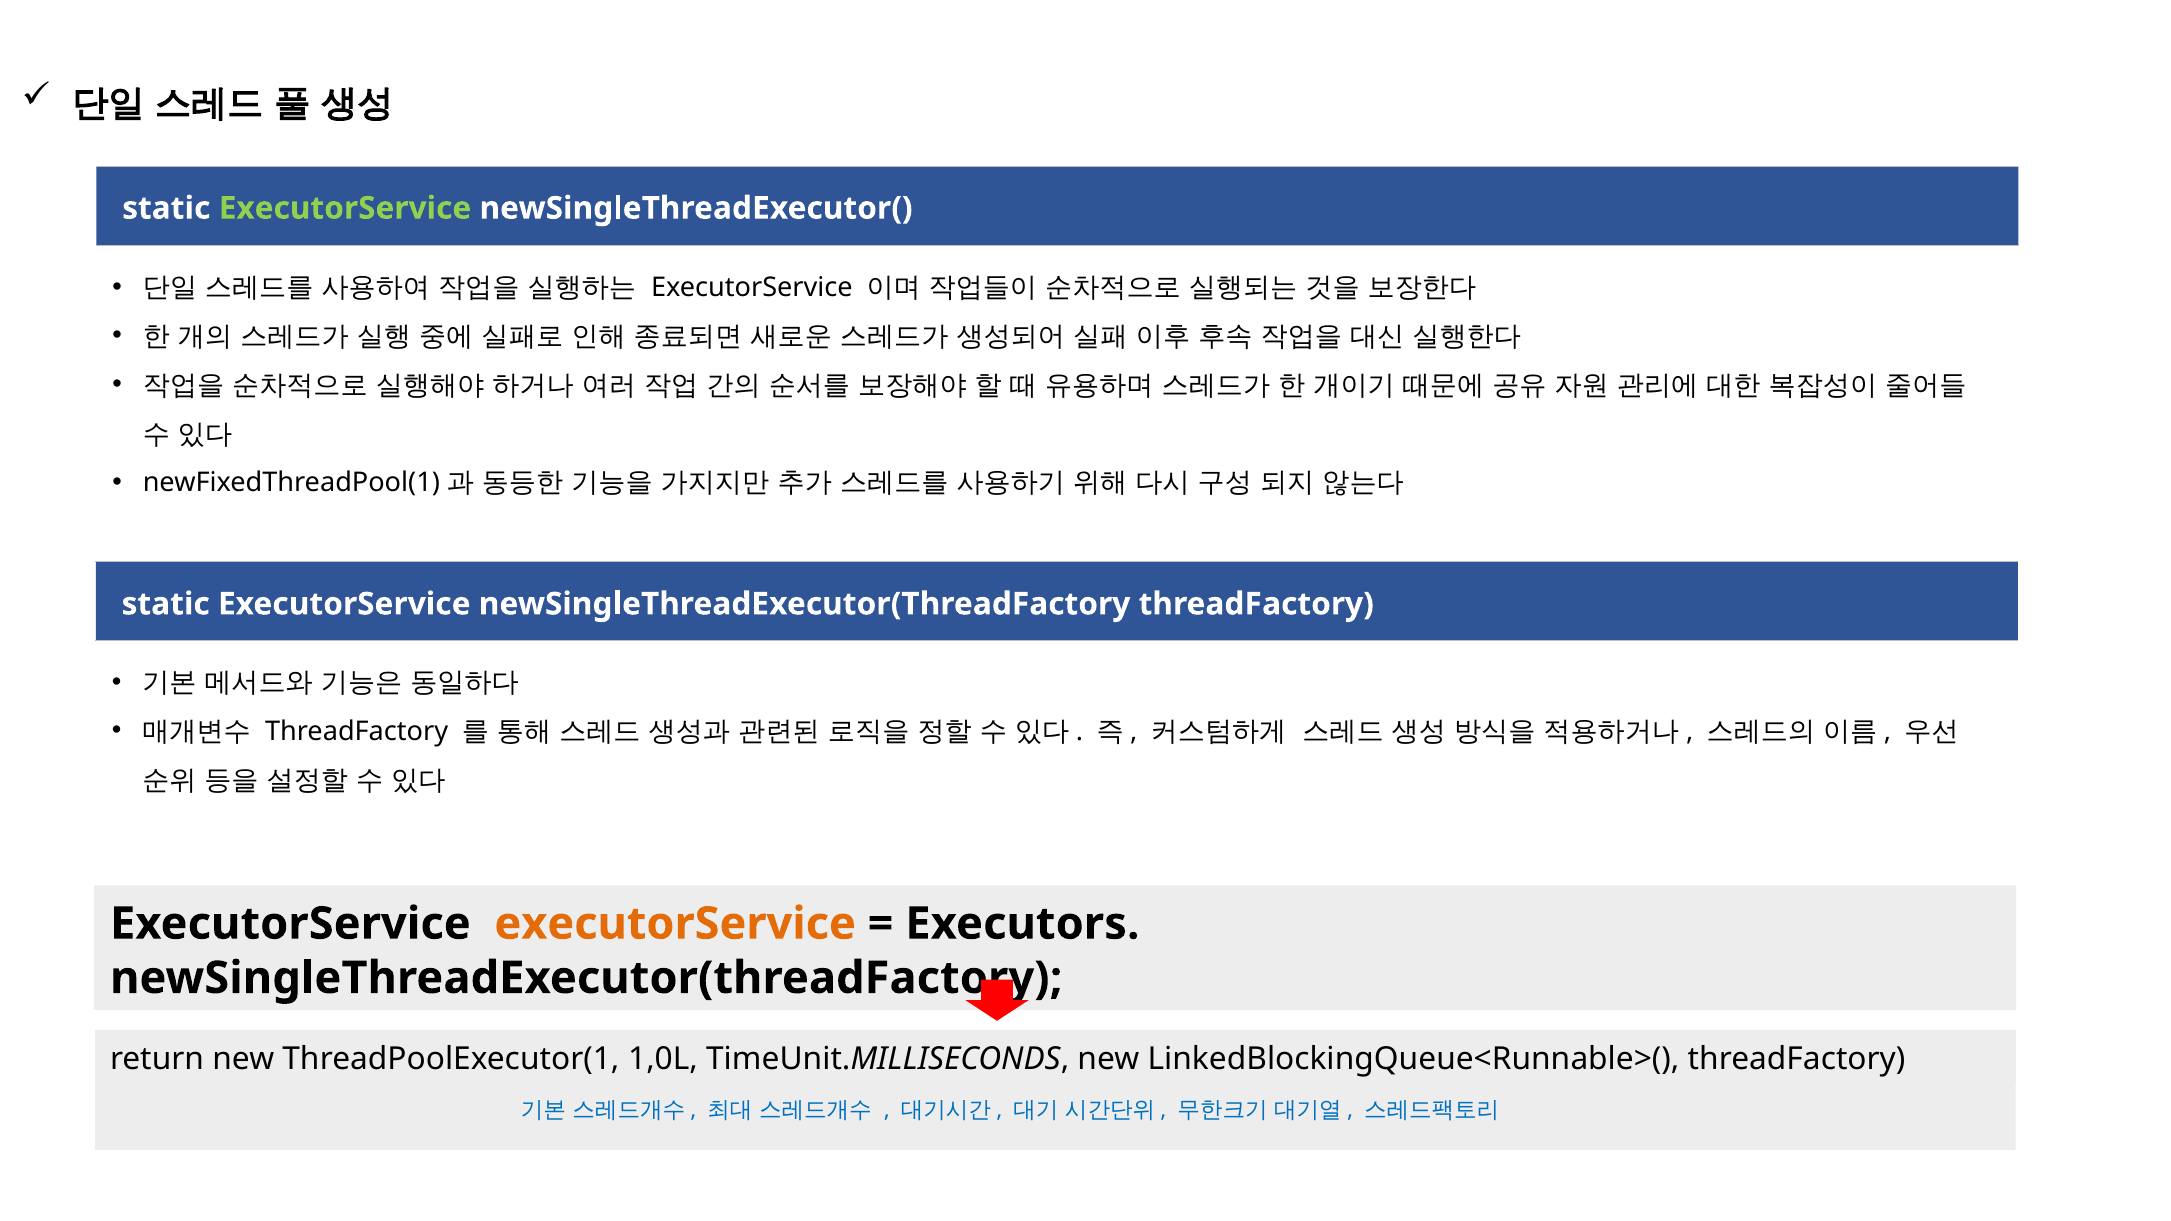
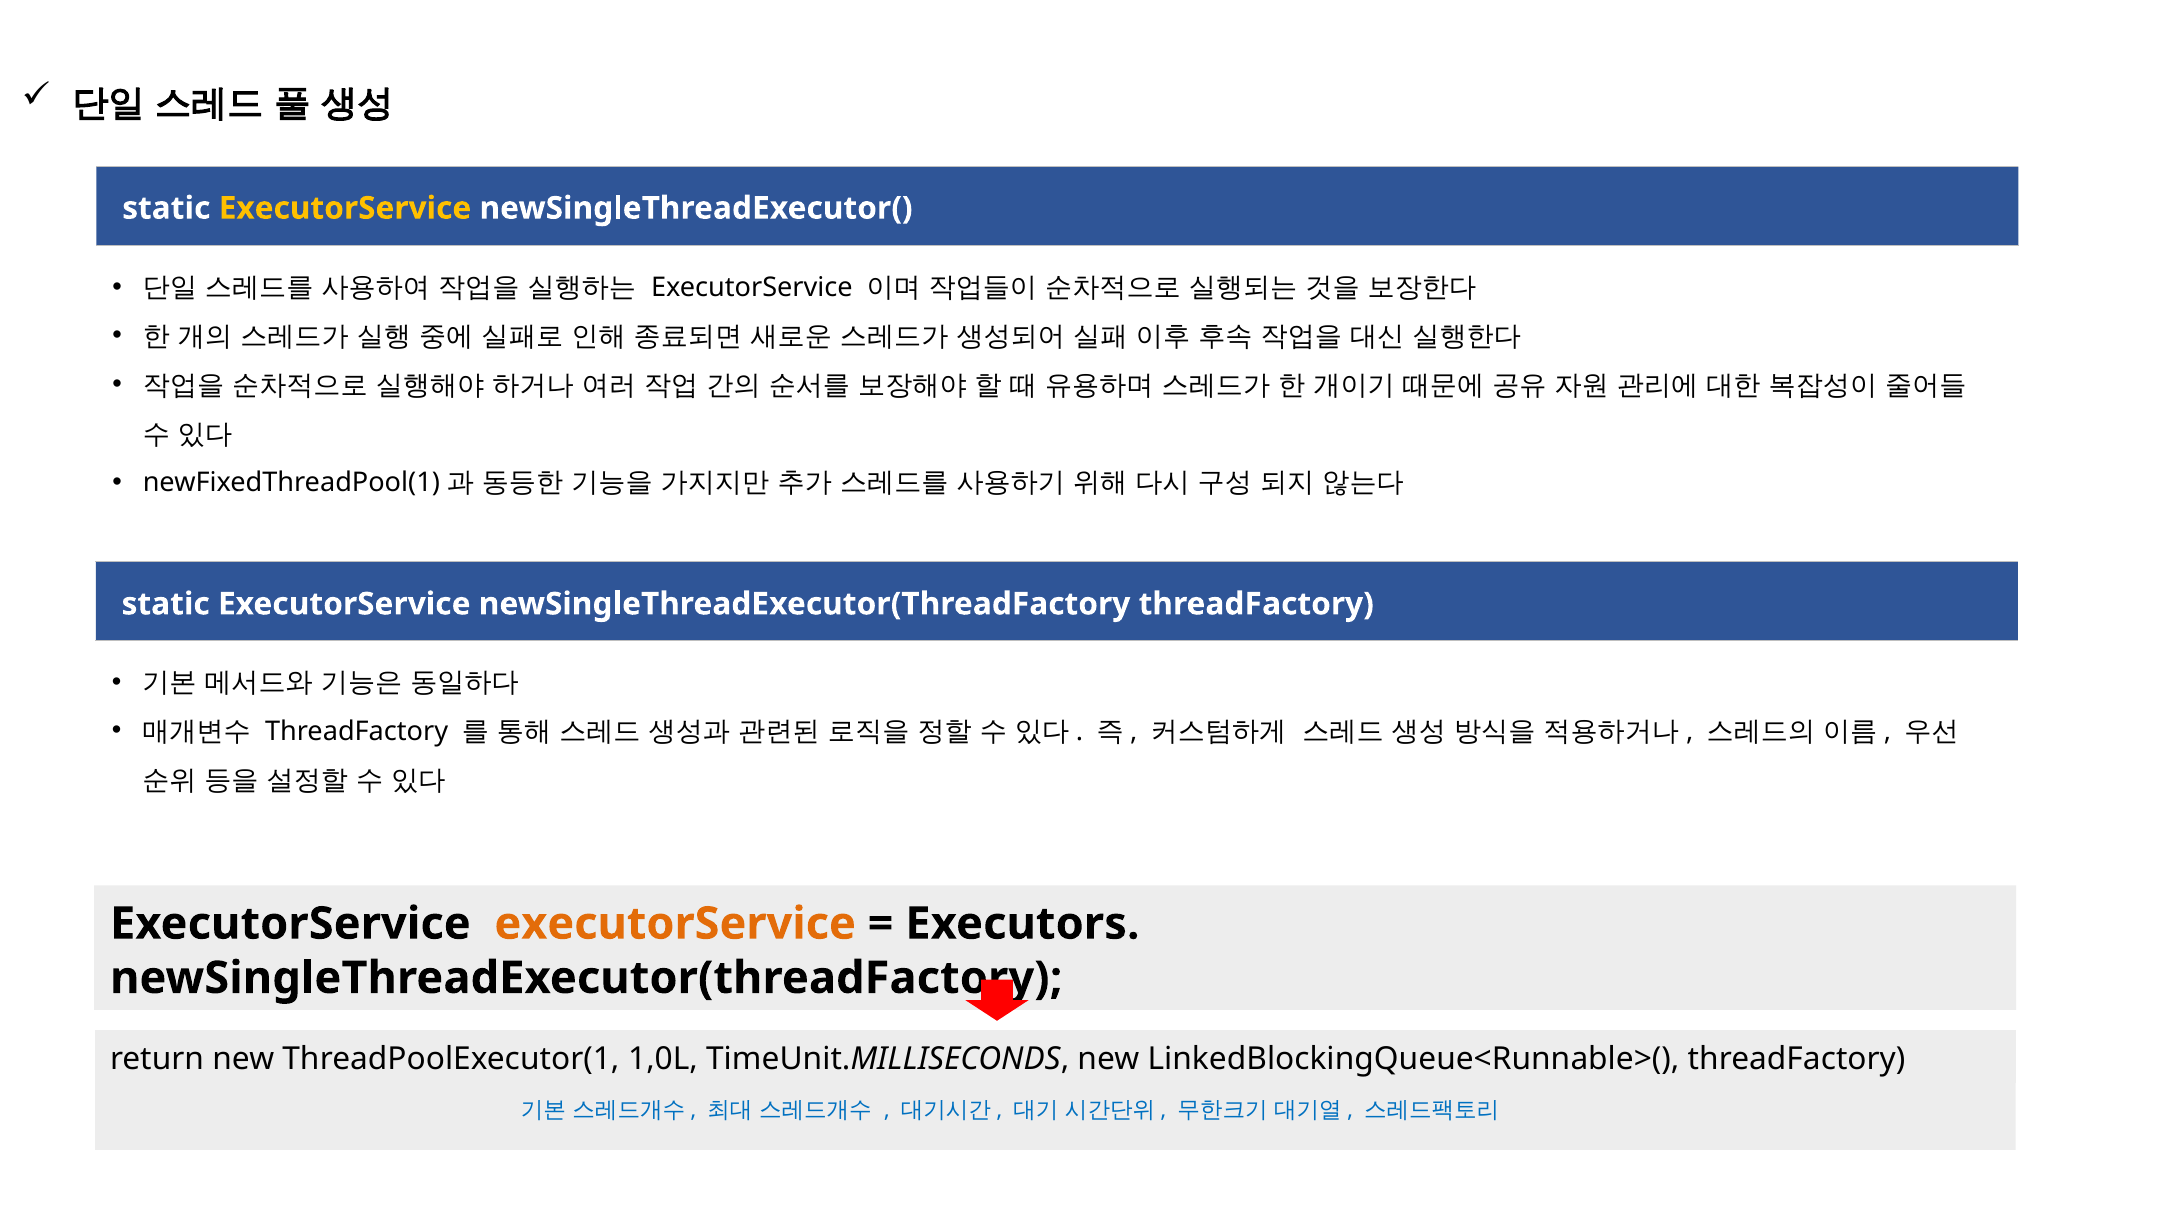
ExecutorService colour: light green -> yellow (345, 208)
